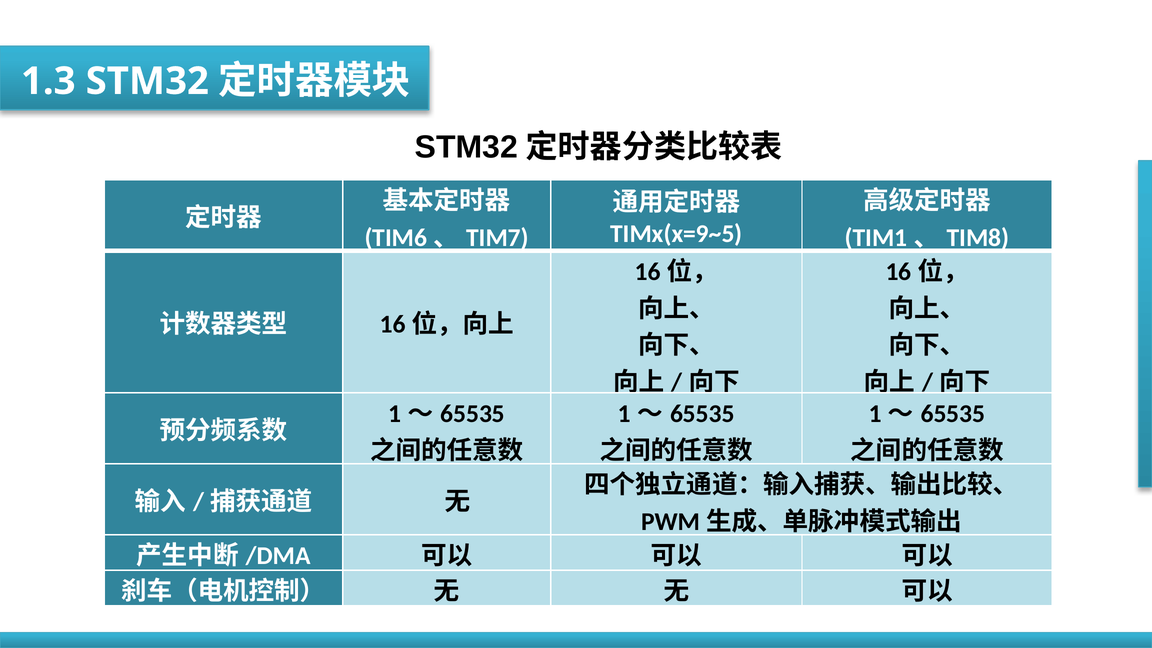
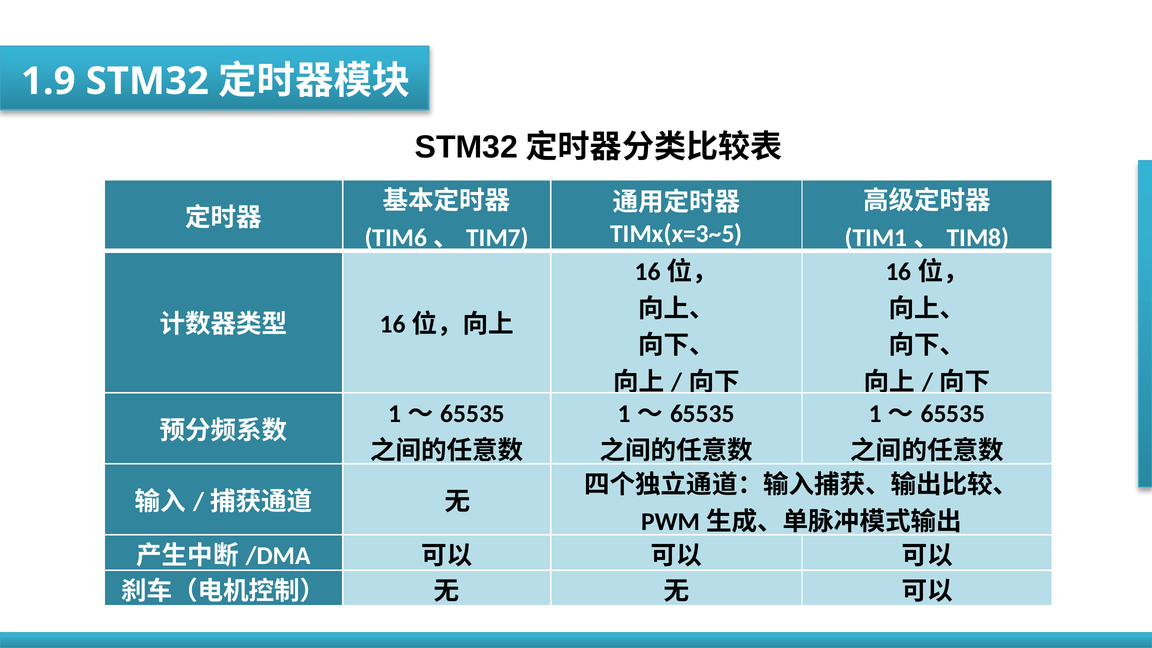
1.3: 1.3 -> 1.9 (48, 81)
TIMx(x=9~5: TIMx(x=9~5 -> TIMx(x=3~5 (676, 234)
